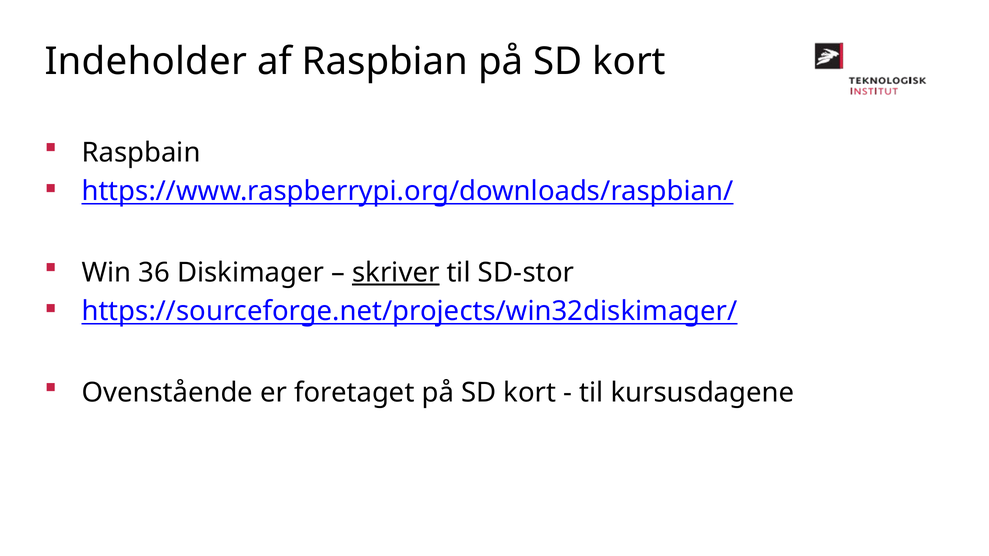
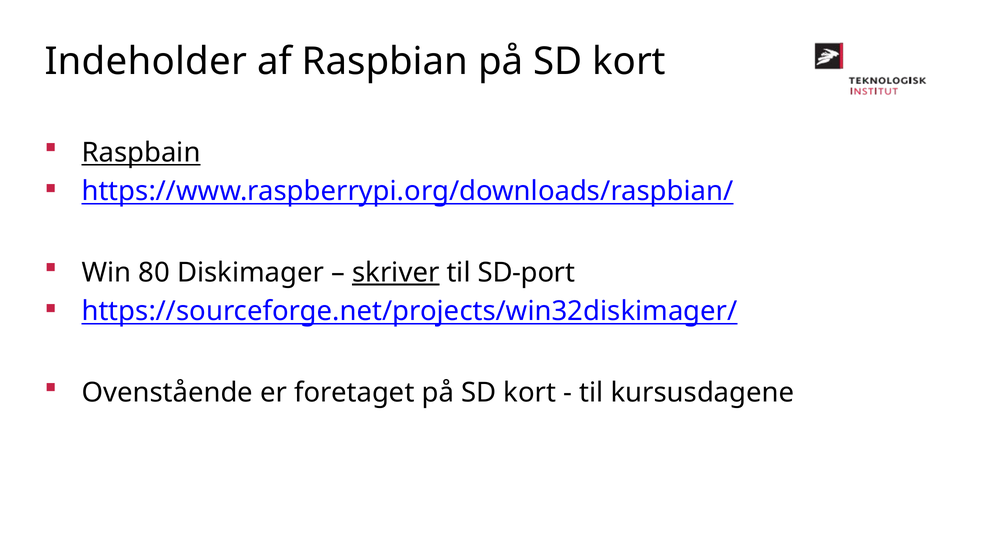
Raspbain underline: none -> present (141, 153)
36: 36 -> 80 (154, 273)
SD-stor: SD-stor -> SD-port (526, 273)
